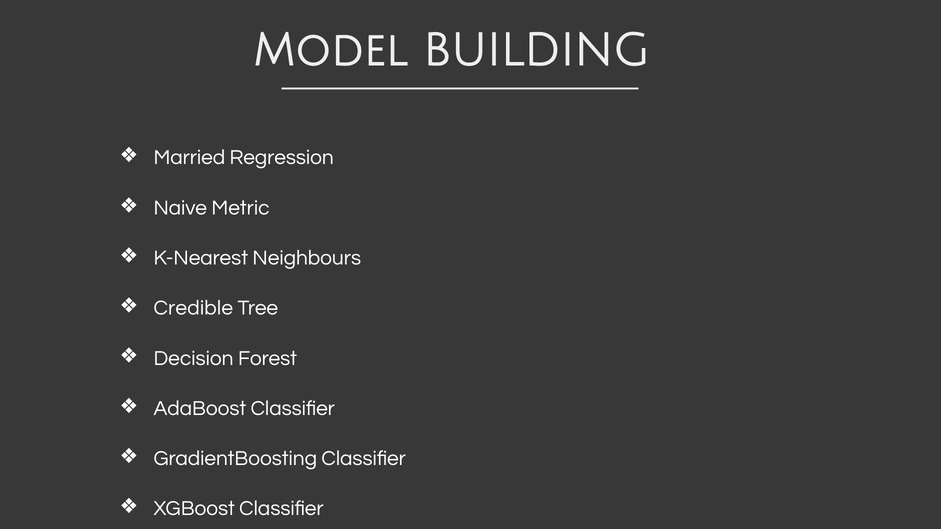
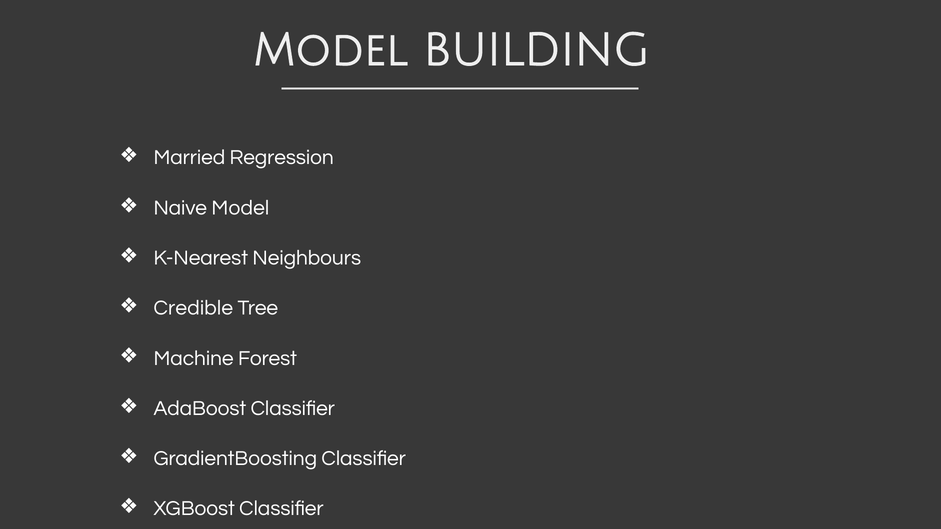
Naive Metric: Metric -> Model (240, 208)
Decision: Decision -> Machine (194, 358)
